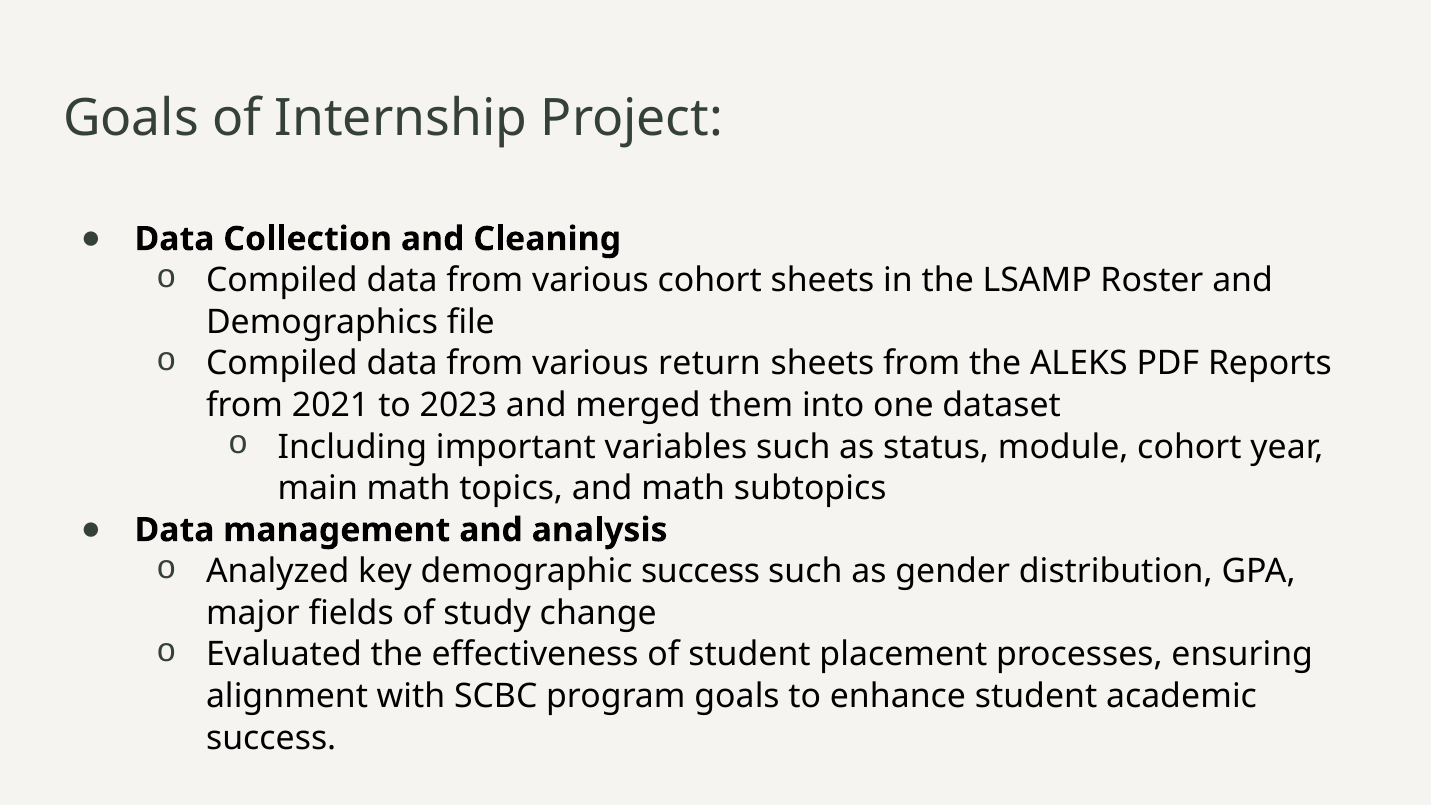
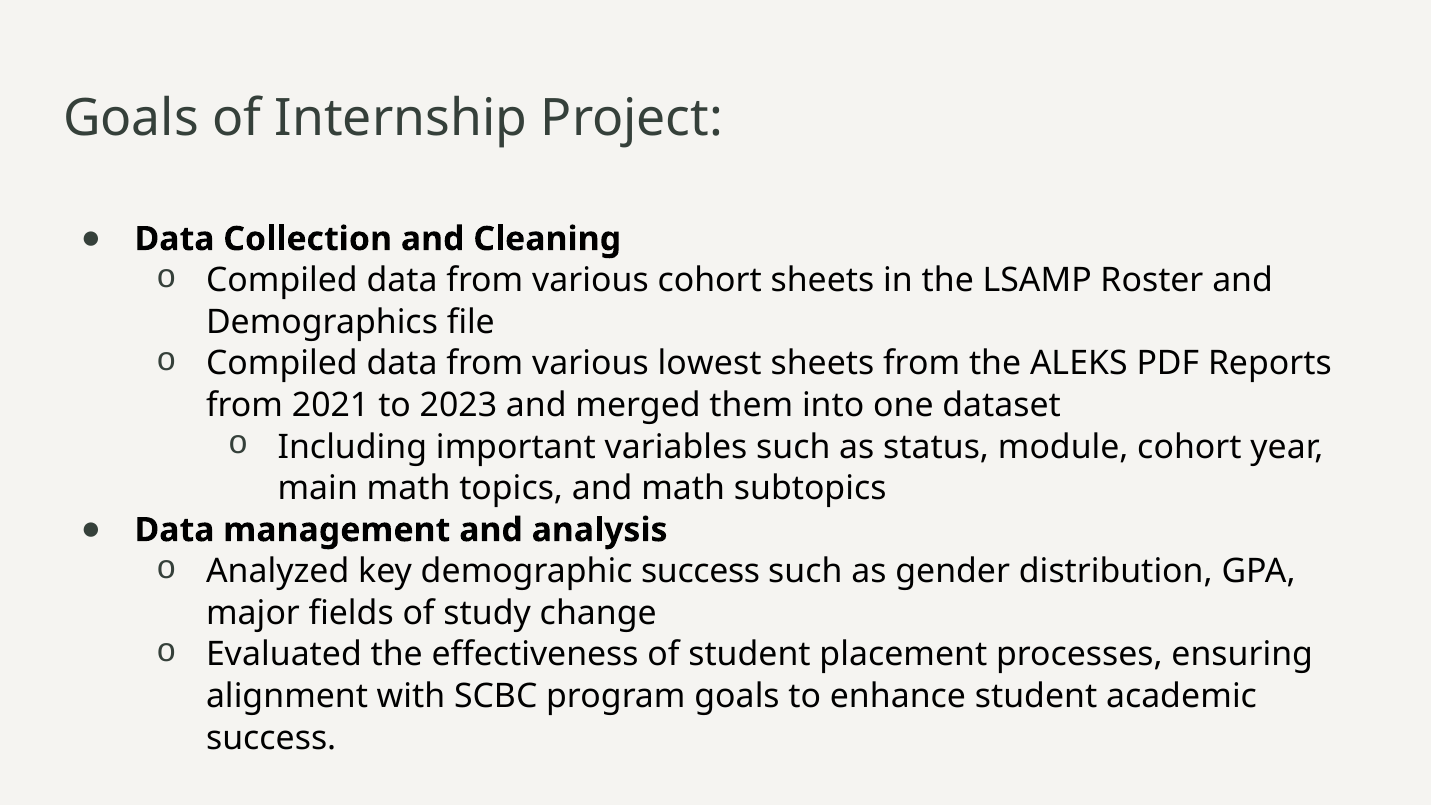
return: return -> lowest (710, 364)
